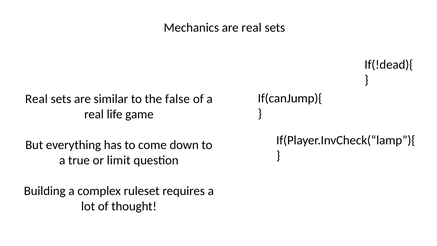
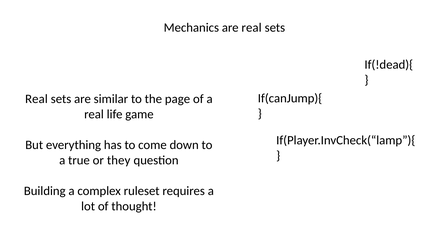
false: false -> page (177, 99)
limit: limit -> they (119, 160)
